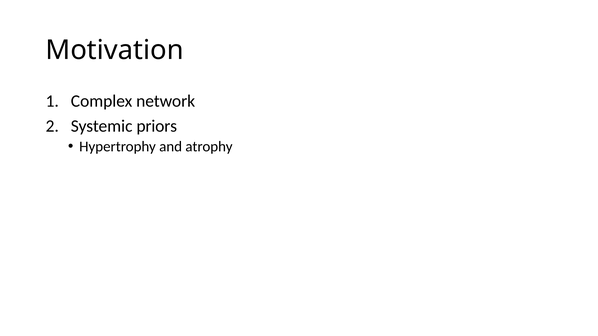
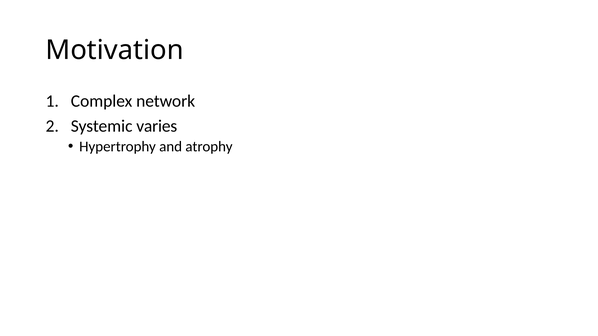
priors: priors -> varies (157, 126)
